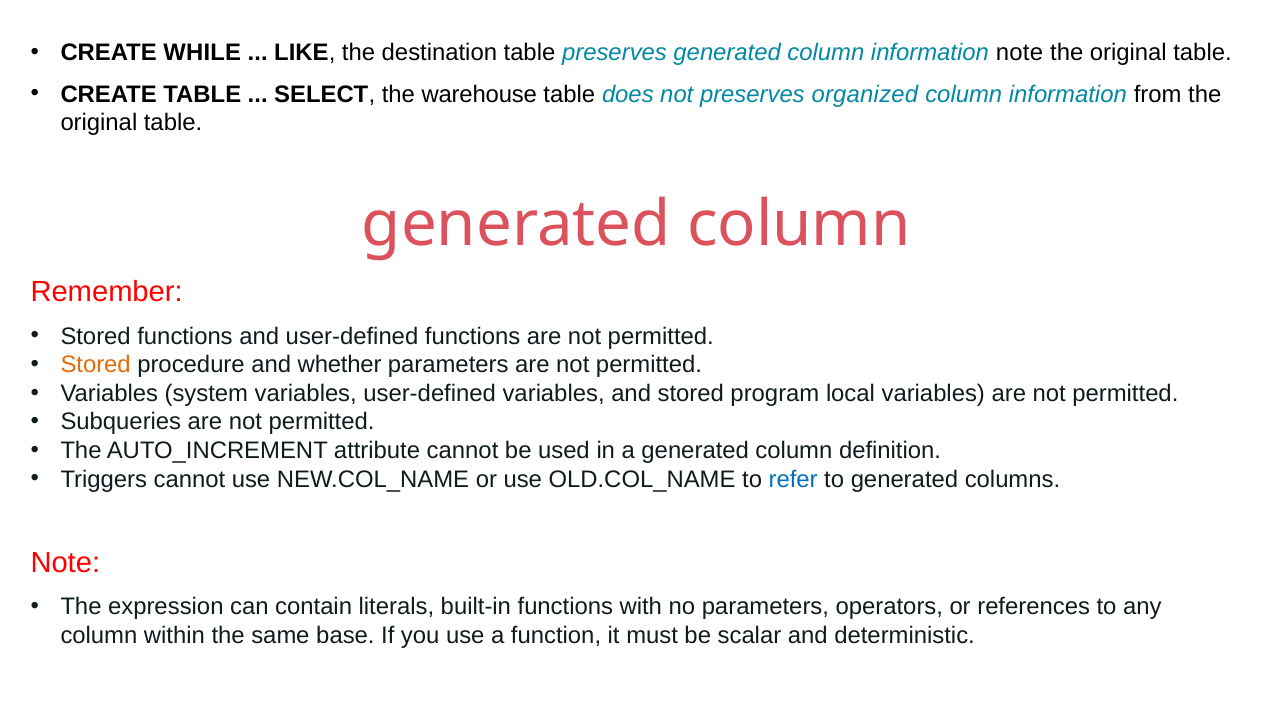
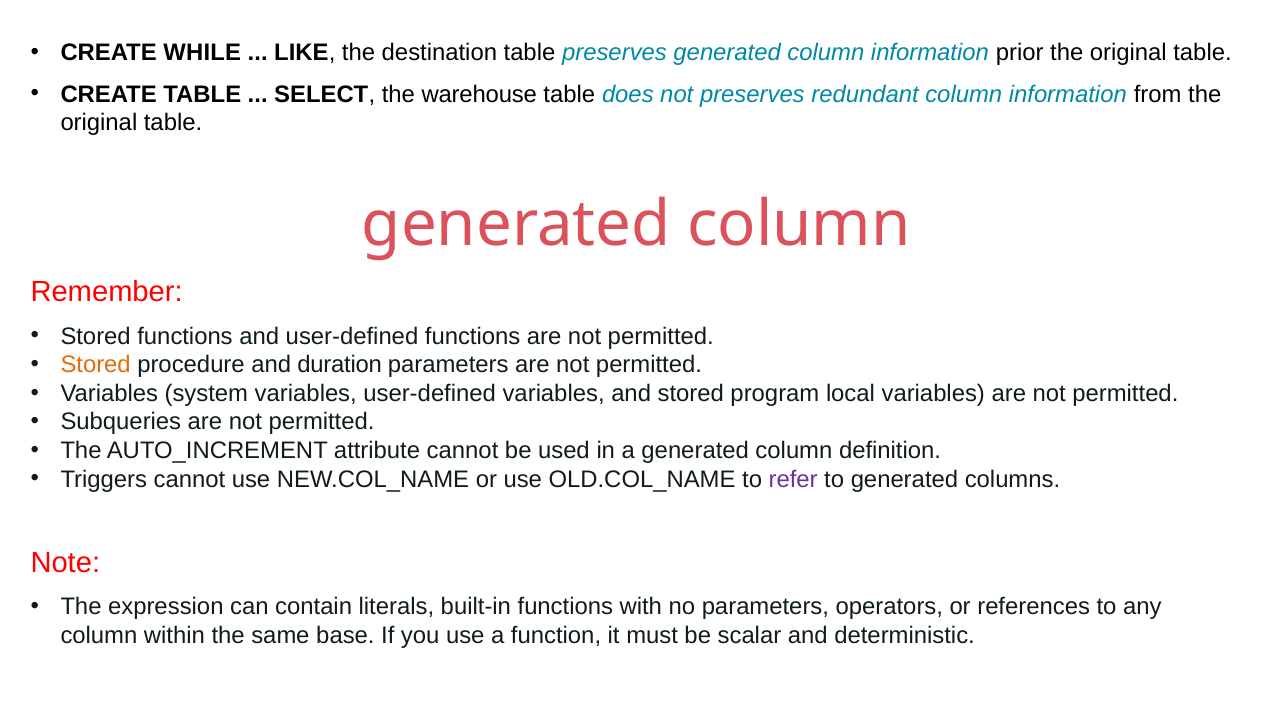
information note: note -> prior (1020, 53)
organized: organized -> redundant (865, 94)
whether: whether -> duration (340, 365)
refer colour: blue -> purple (793, 479)
